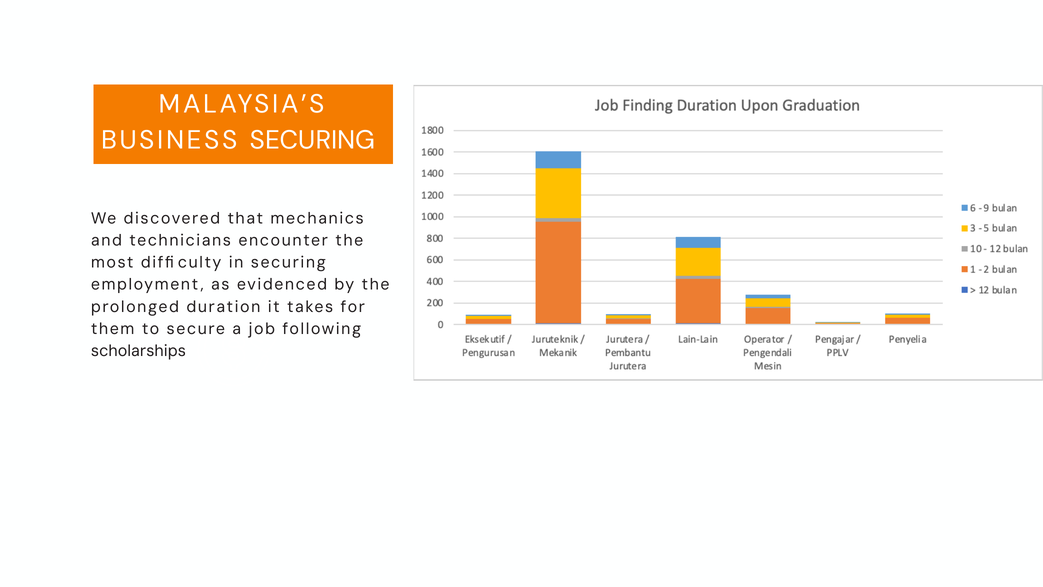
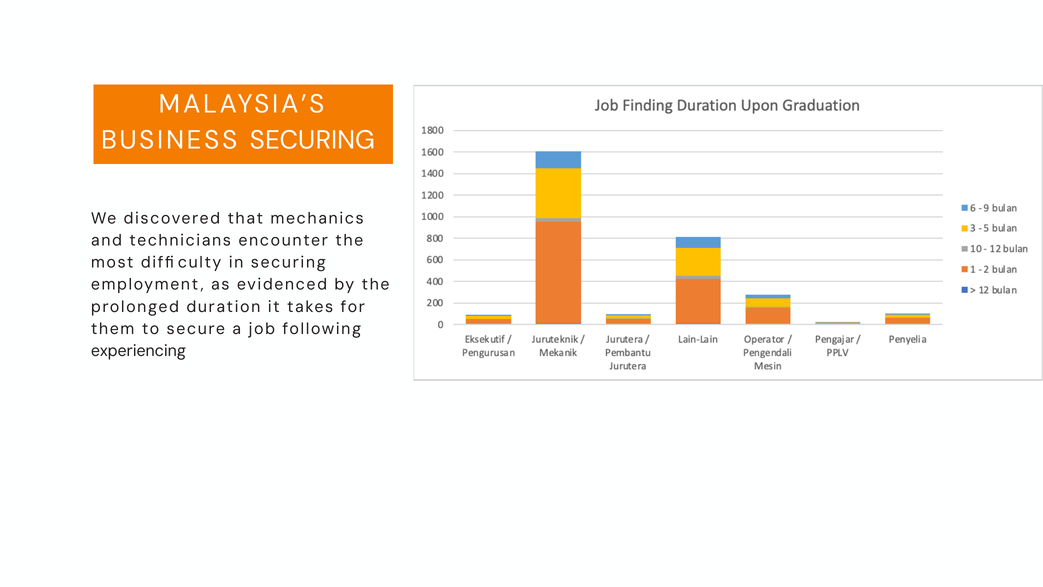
scholarships: scholarships -> experiencing (138, 351)
